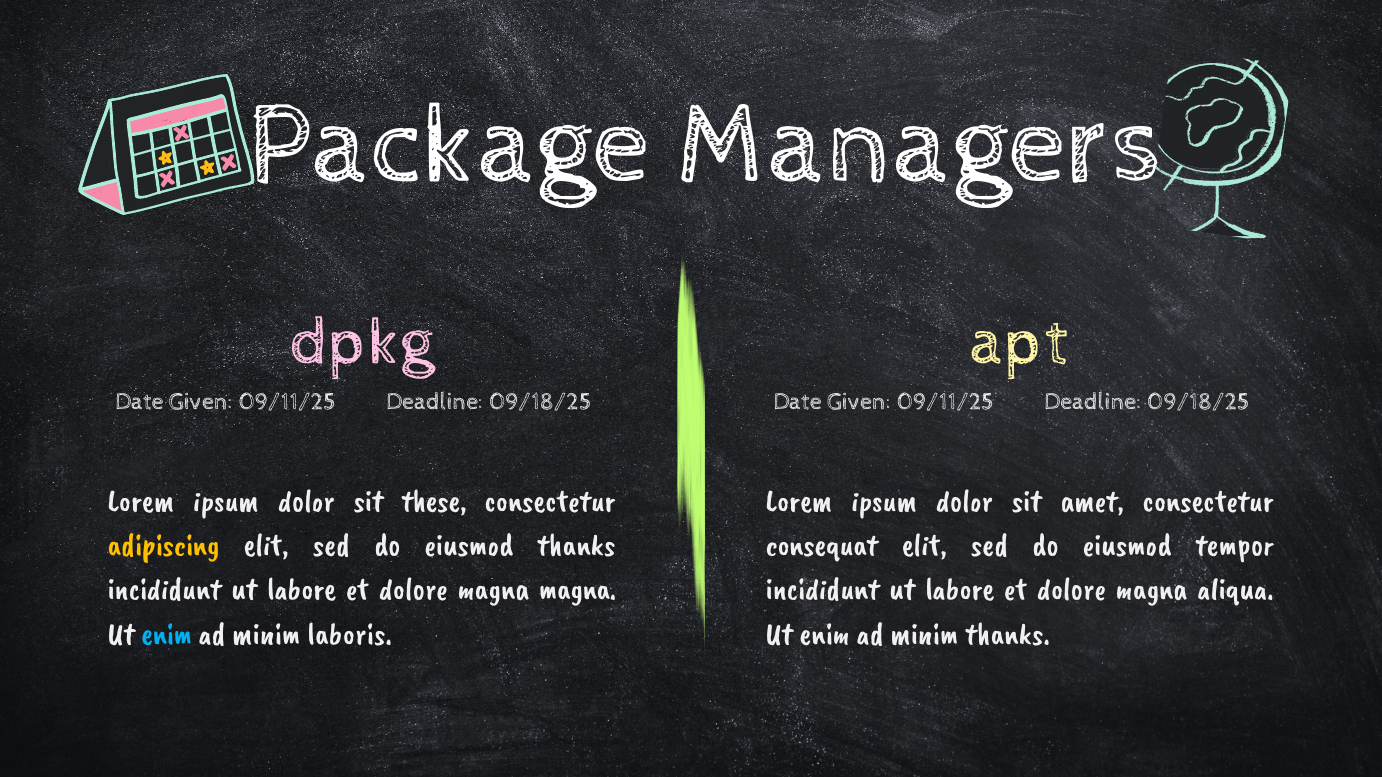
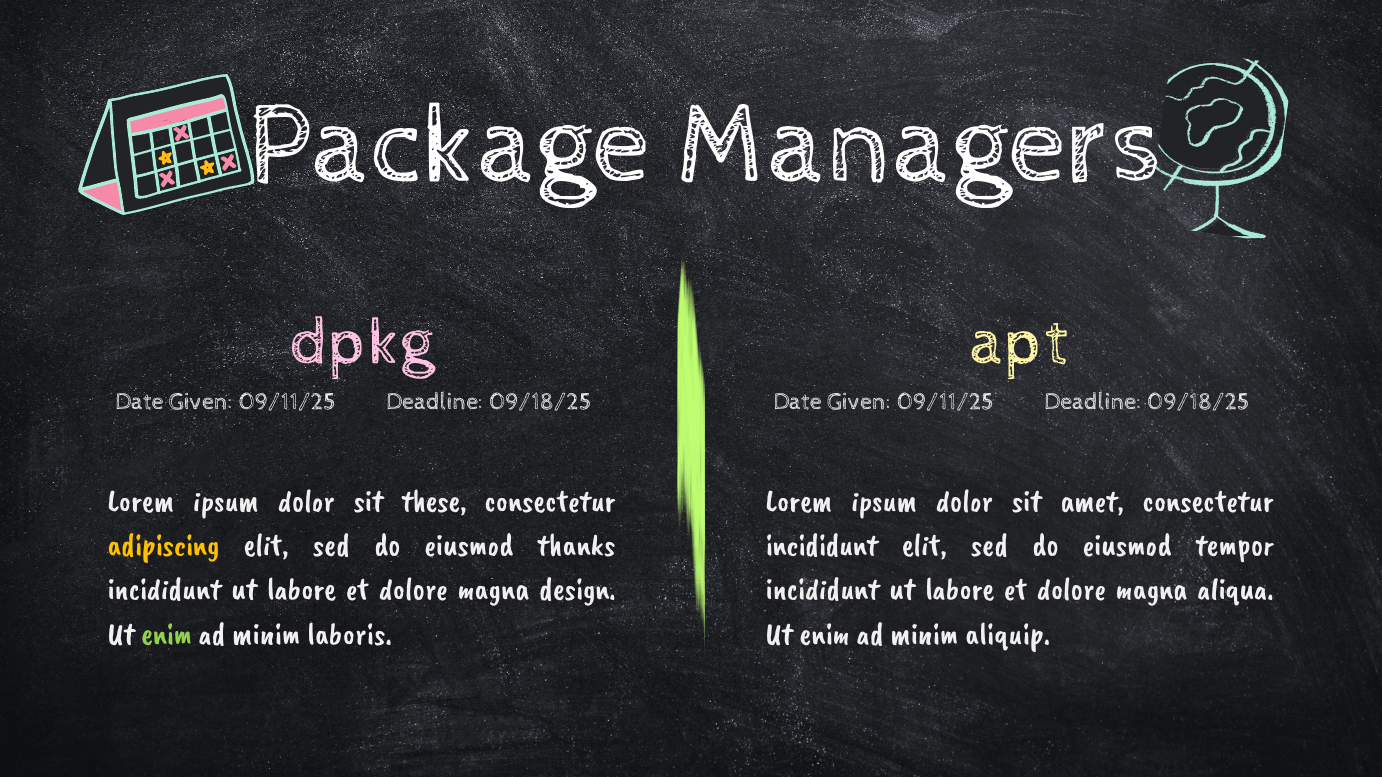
consequat: consequat -> incididunt (822, 545)
magna magna: magna -> design (577, 590)
enim colour: light blue -> light green (167, 634)
minim thanks: thanks -> aliquip (1008, 634)
